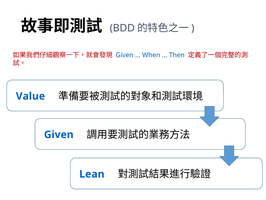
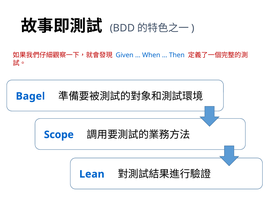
Value: Value -> Bagel (30, 96)
Given: Given -> Scope (59, 134)
